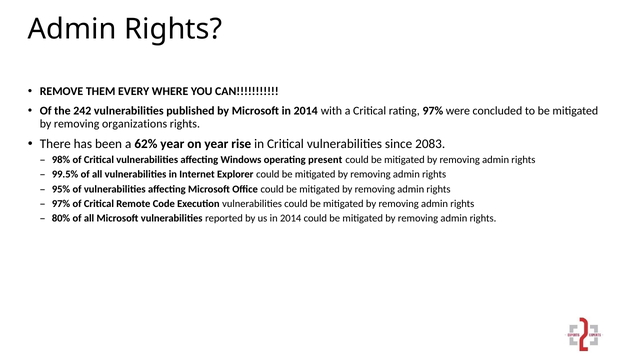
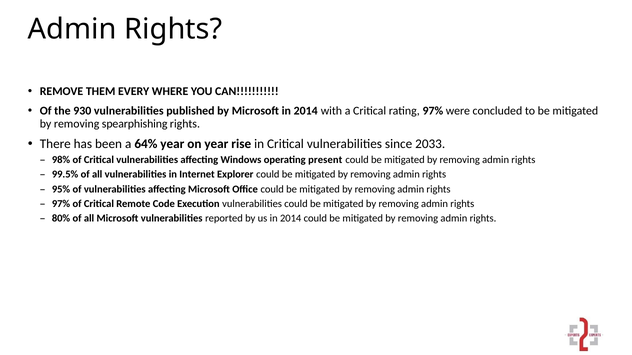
242: 242 -> 930 (82, 111)
organizations: organizations -> spearphishing (135, 124)
62%: 62% -> 64% (146, 144)
2083: 2083 -> 2033 (430, 144)
